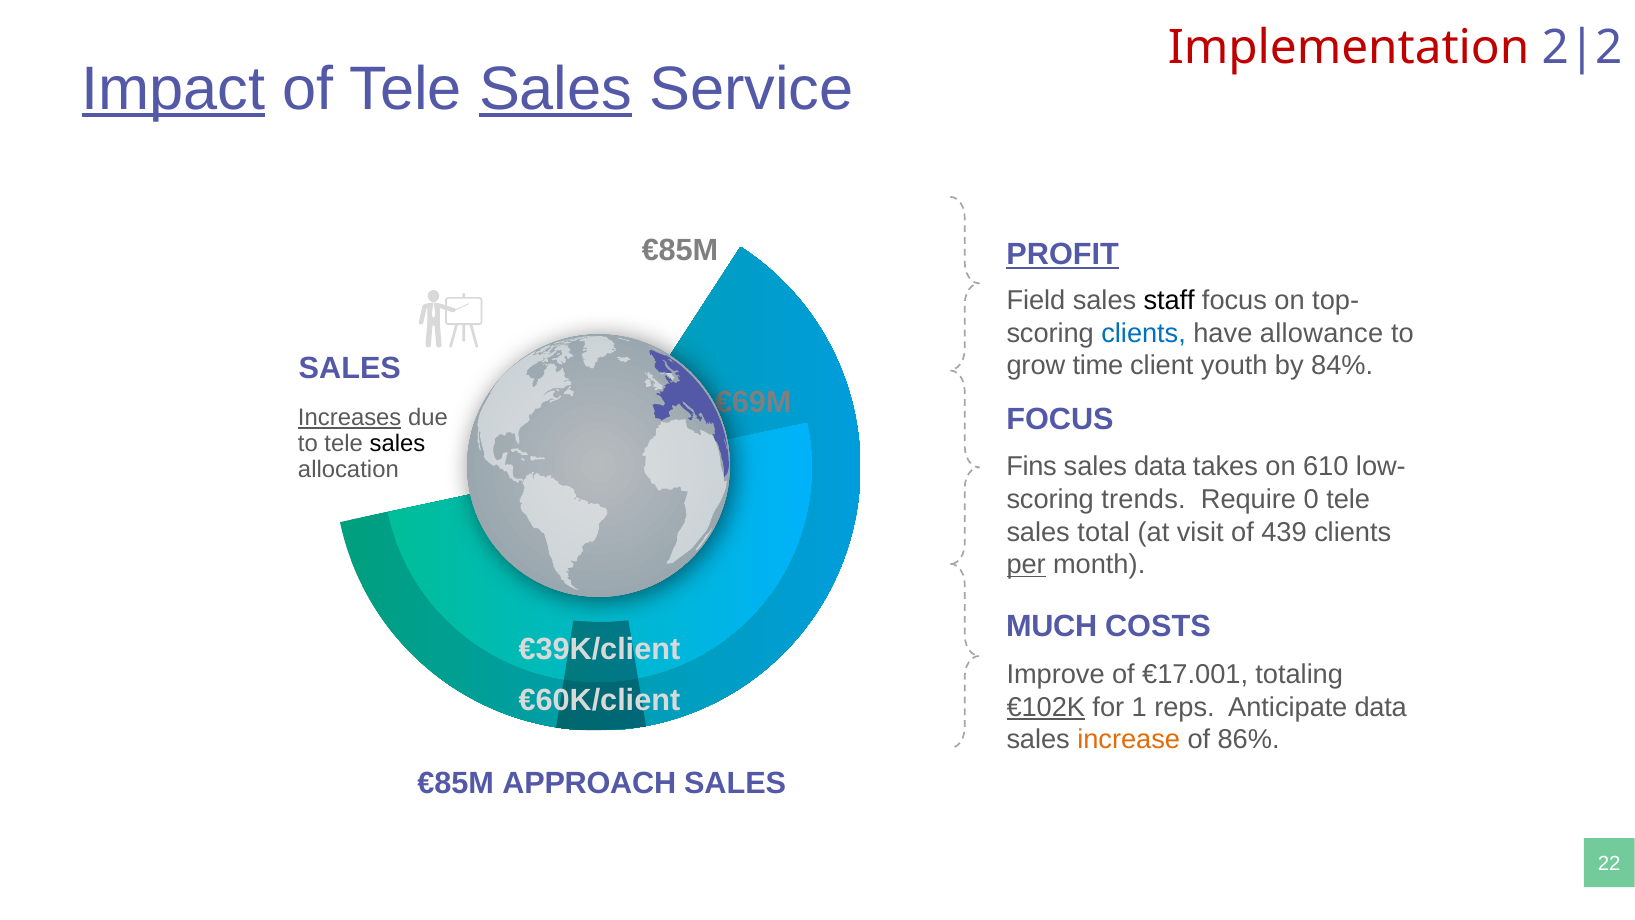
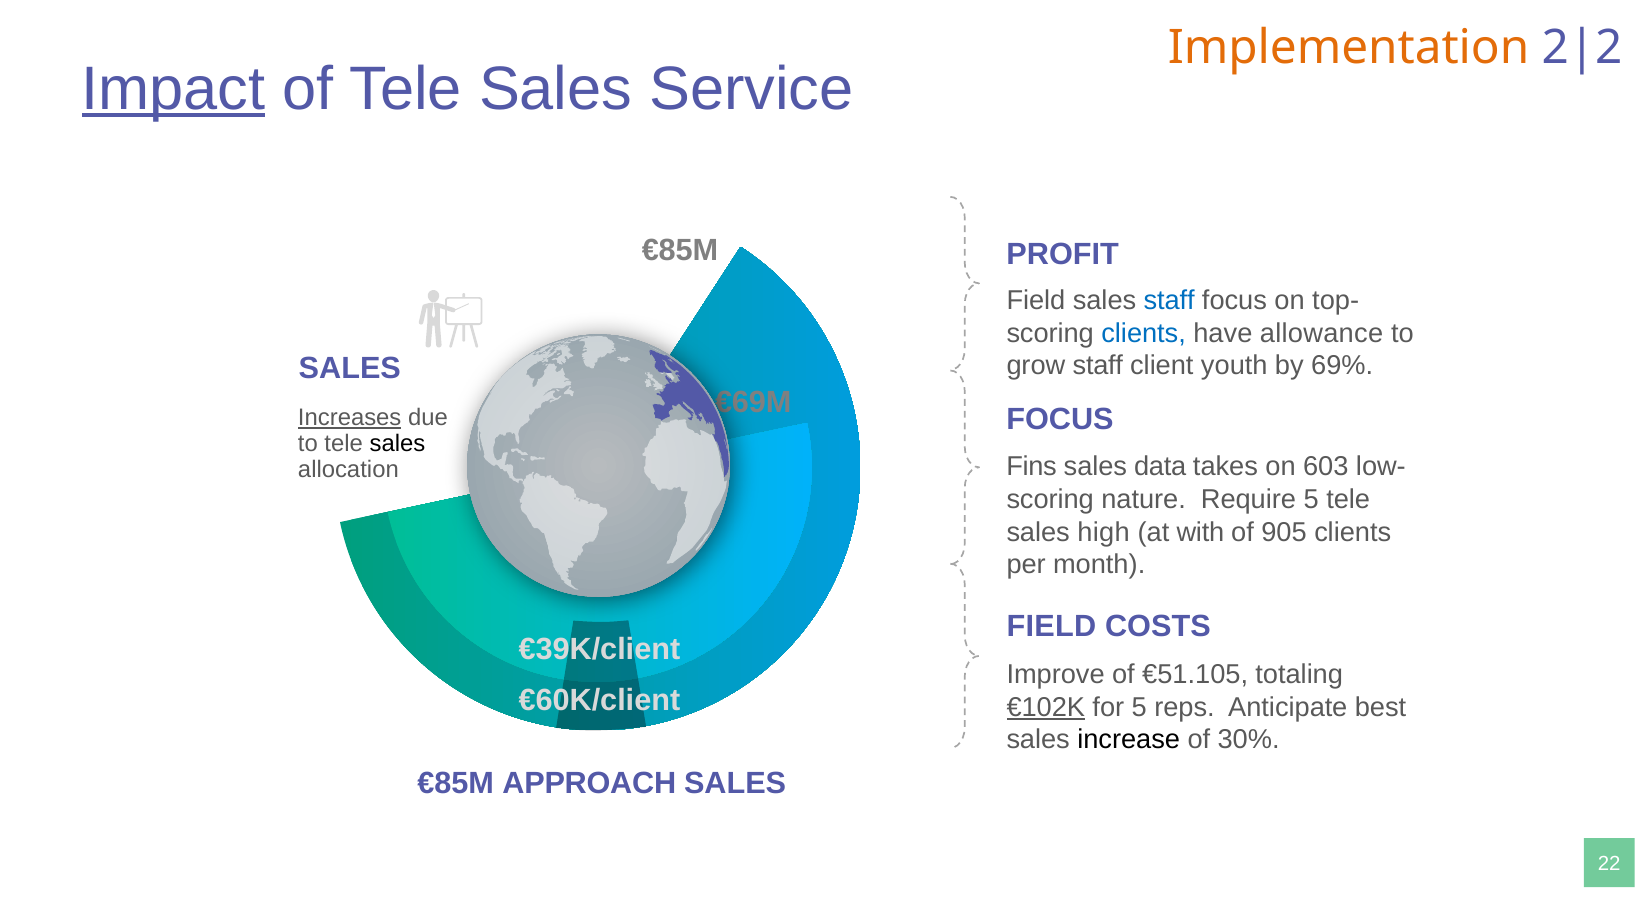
Implementation colour: red -> orange (1349, 47)
Sales underline: present -> none (556, 89)
PROFIT underline: present -> none (1063, 255)
staff colour: black -> blue (1169, 300)
grow time: time -> staff (1098, 366)
84%: 84% -> 69% (1342, 366)
610: 610 -> 603 (1326, 467)
trends: trends -> nature (1144, 499)
Require 0: 0 -> 5 (1311, 499)
total: total -> high (1104, 532)
visit: visit -> with (1200, 532)
439: 439 -> 905 (1284, 532)
per underline: present -> none (1026, 565)
MUCH: MUCH -> FIELD (1051, 626)
€17.001: €17.001 -> €51.105 (1195, 674)
for 1: 1 -> 5 (1139, 707)
Anticipate data: data -> best (1381, 707)
increase colour: orange -> black (1129, 740)
86%: 86% -> 30% (1249, 740)
